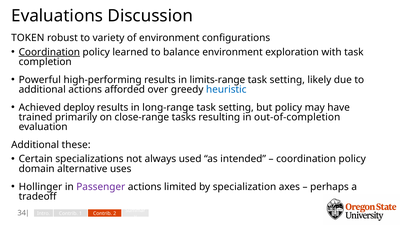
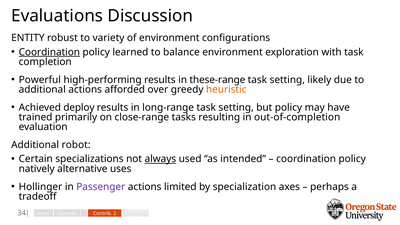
TOKEN: TOKEN -> ENTITY (28, 38)
limits-range: limits-range -> these-range (217, 80)
heuristic colour: blue -> orange (226, 89)
these: these -> robot (76, 145)
always underline: none -> present (160, 159)
domain: domain -> natively (37, 169)
